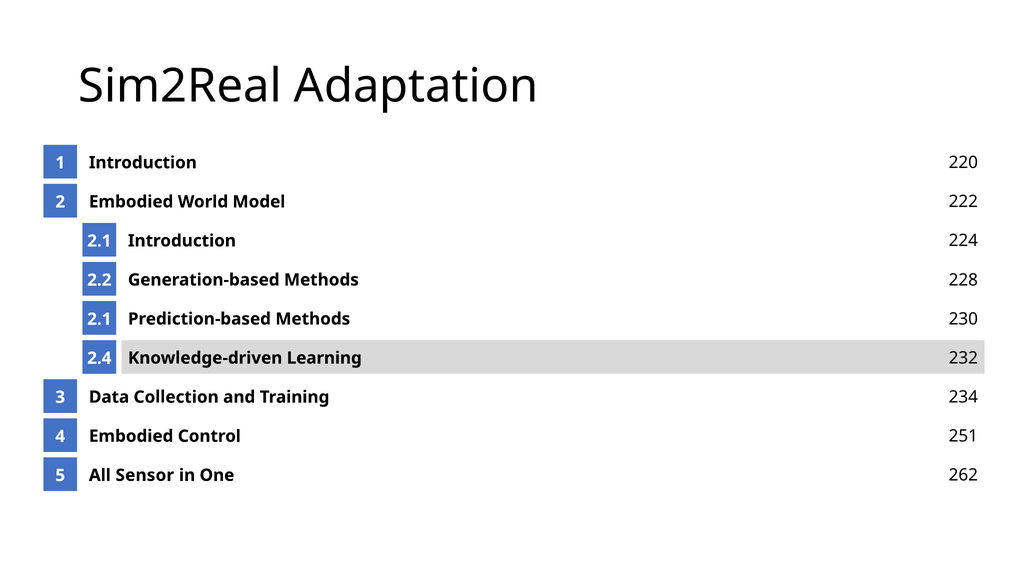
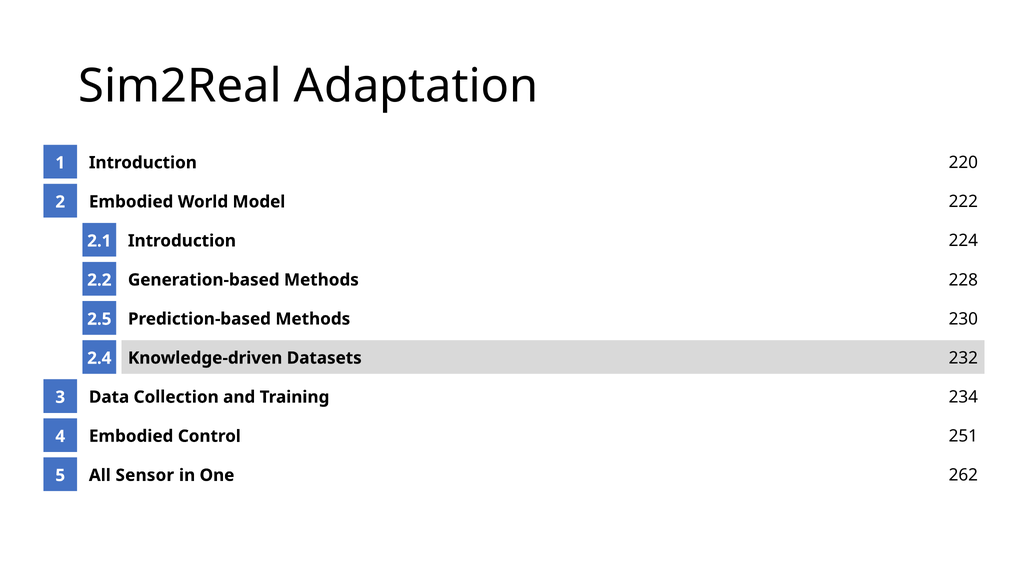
2.1: 2.1 -> 2.5 (99, 319)
Learning: Learning -> Datasets (324, 358)
